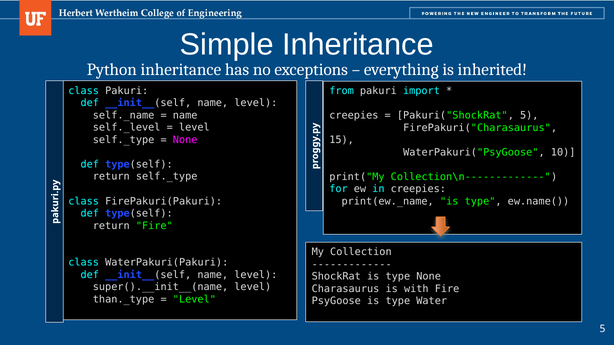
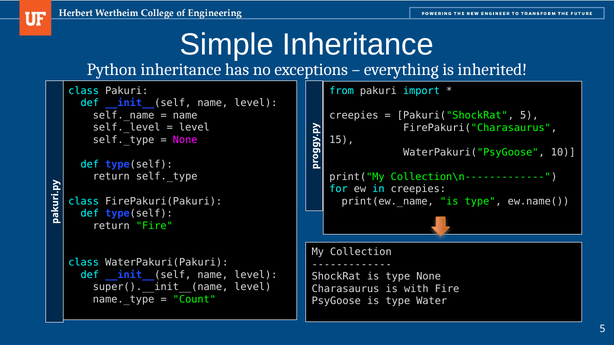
than._type: than._type -> name._type (124, 300)
Level: Level -> Count (194, 300)
